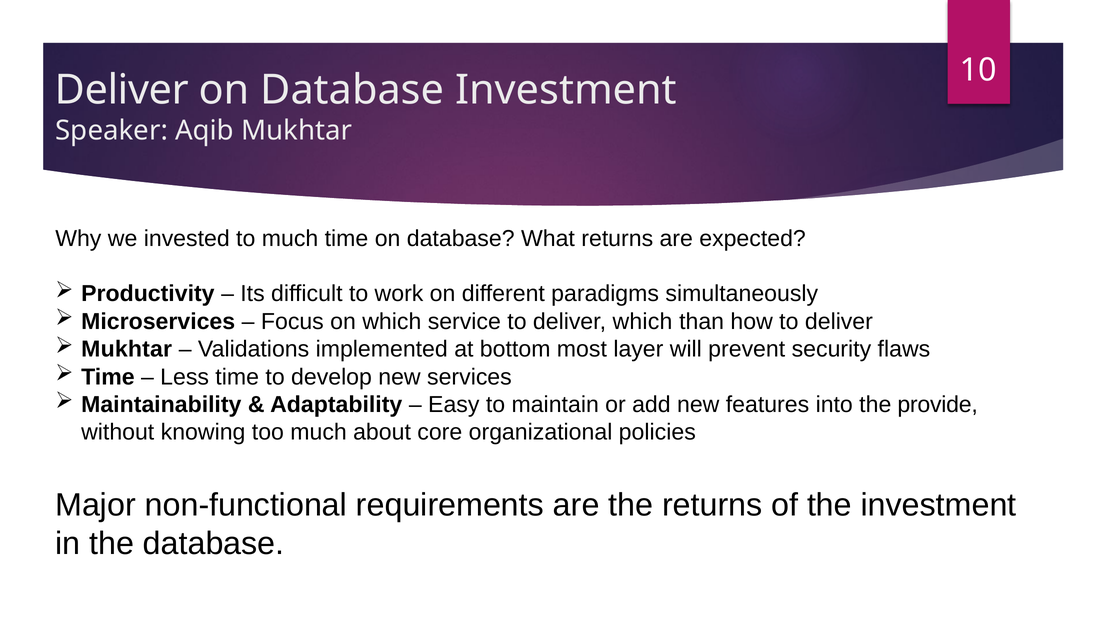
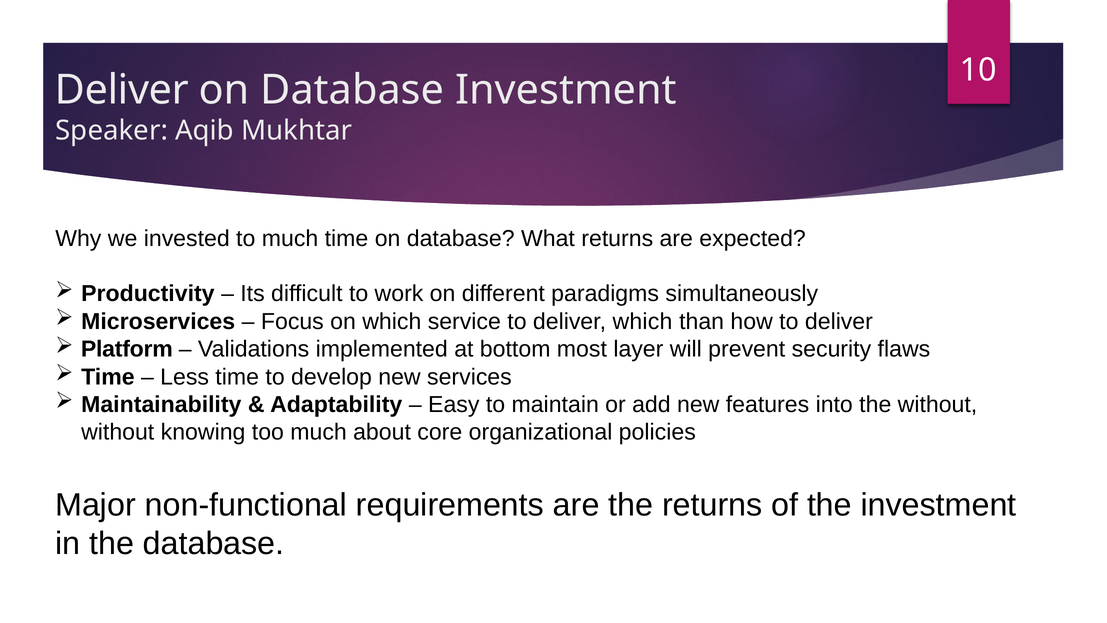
Mukhtar: Mukhtar -> Platform (127, 349)
the provide: provide -> without (937, 404)
